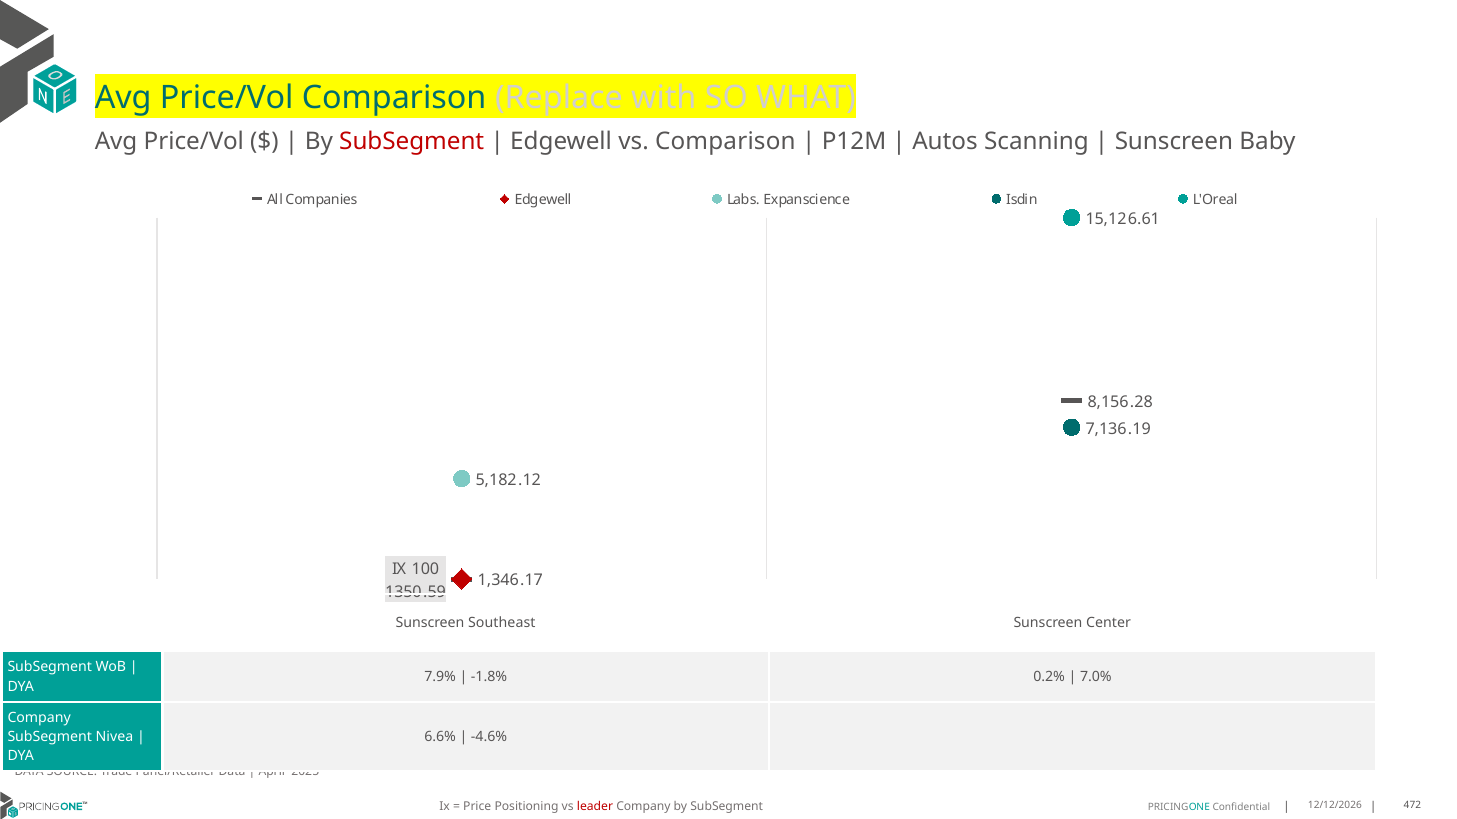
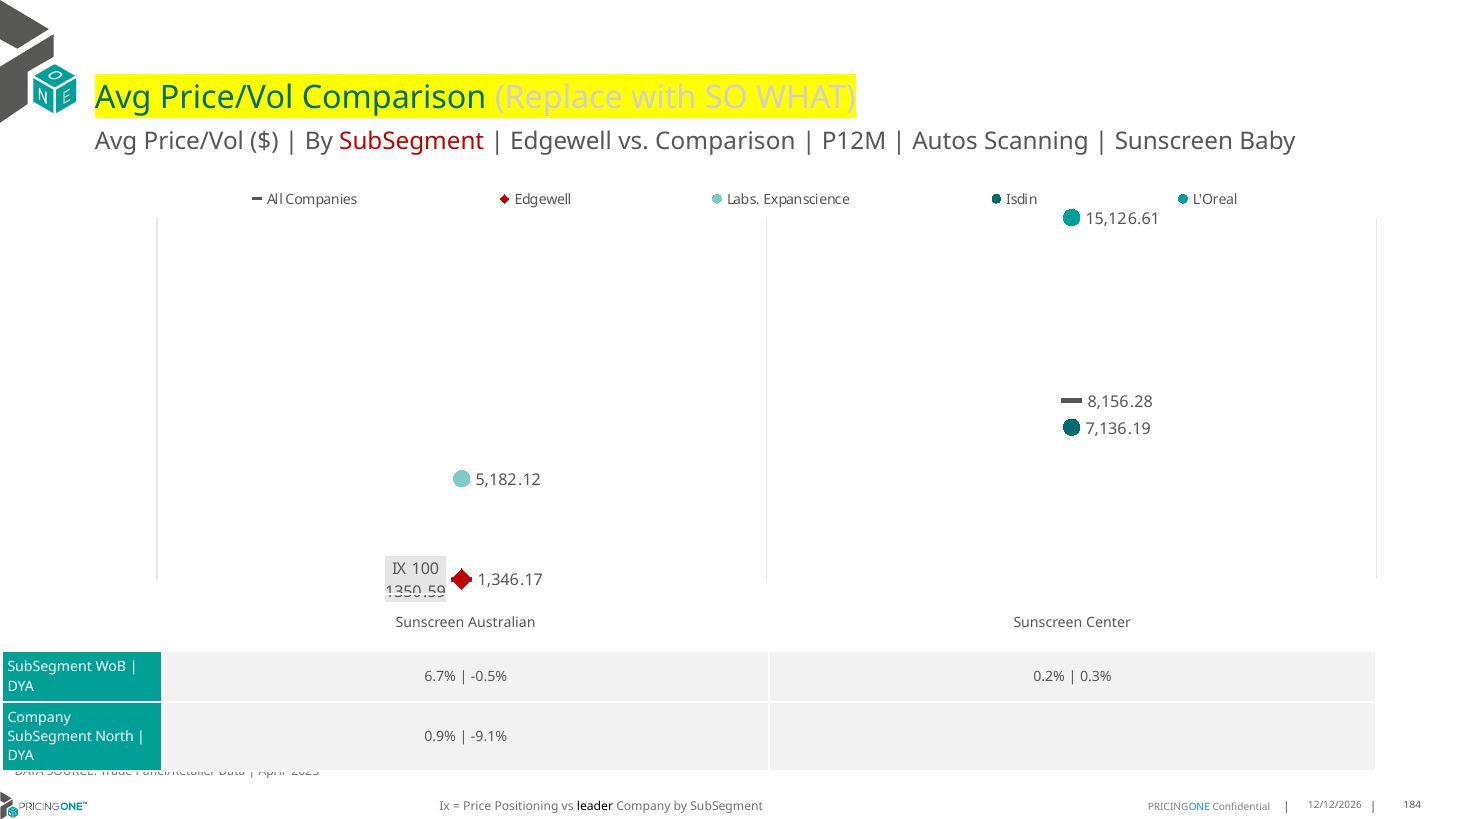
Southeast: Southeast -> Australian (502, 624)
7.9%: 7.9% -> 6.7% (440, 677)
-1.8%: -1.8% -> -0.5% (489, 677)
7.0%: 7.0% -> 0.3% (1096, 677)
Nivea: Nivea -> North (115, 738)
6.6%: 6.6% -> 0.9% (440, 738)
-4.6%: -4.6% -> -9.1% (489, 738)
leader colour: red -> black (595, 807)
472: 472 -> 184 (1412, 806)
